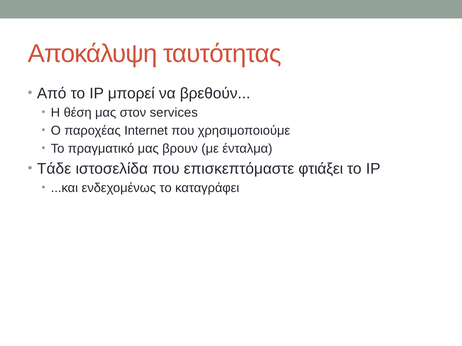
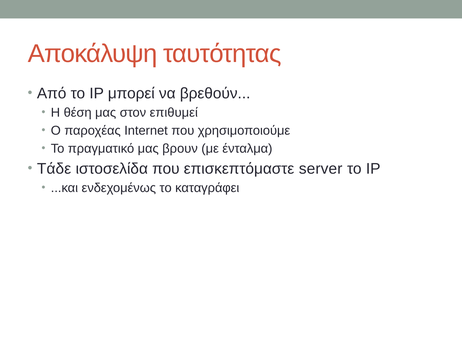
services: services -> επιθυμεί (174, 113)
φτιάξει: φτιάξει -> server (321, 169)
